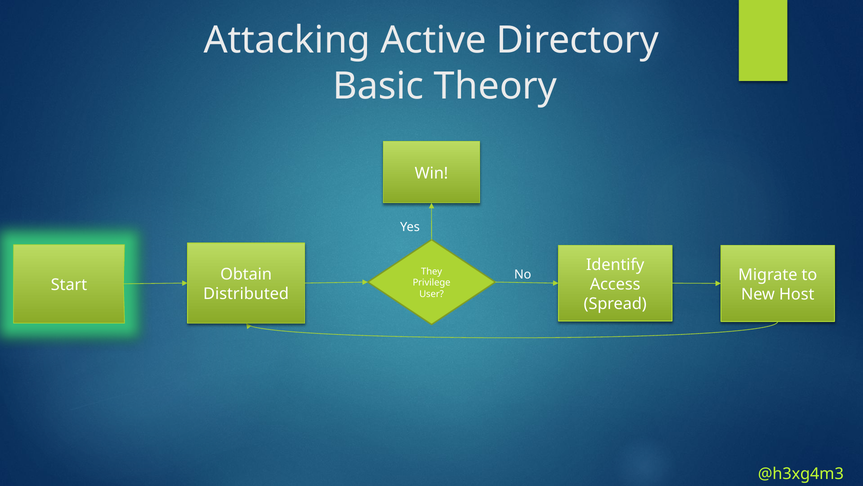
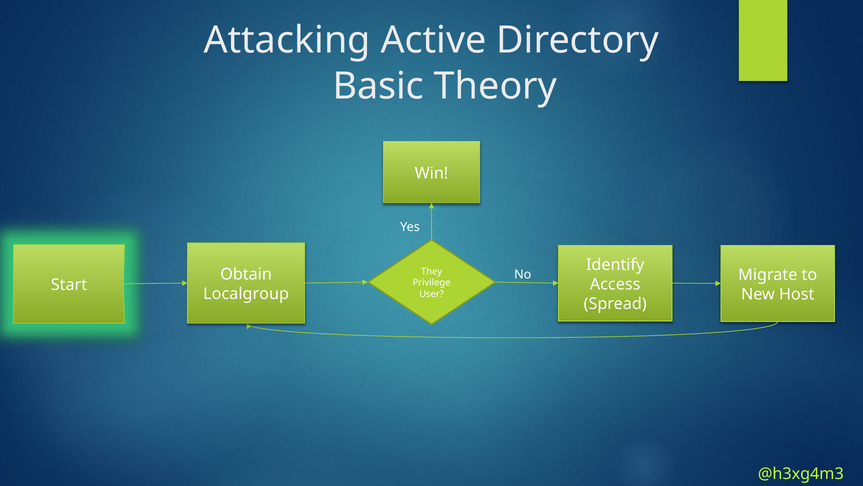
Distributed: Distributed -> Localgroup (246, 294)
